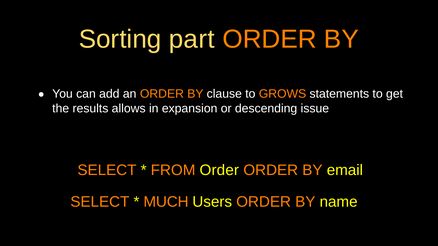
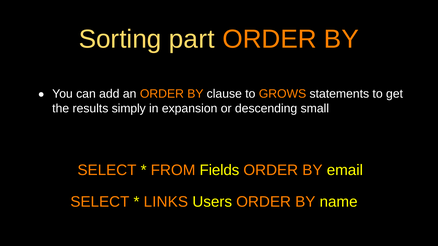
allows: allows -> simply (129, 109)
issue: issue -> small (315, 109)
FROM Order: Order -> Fields (219, 170)
MUCH: MUCH -> LINKS (166, 202)
